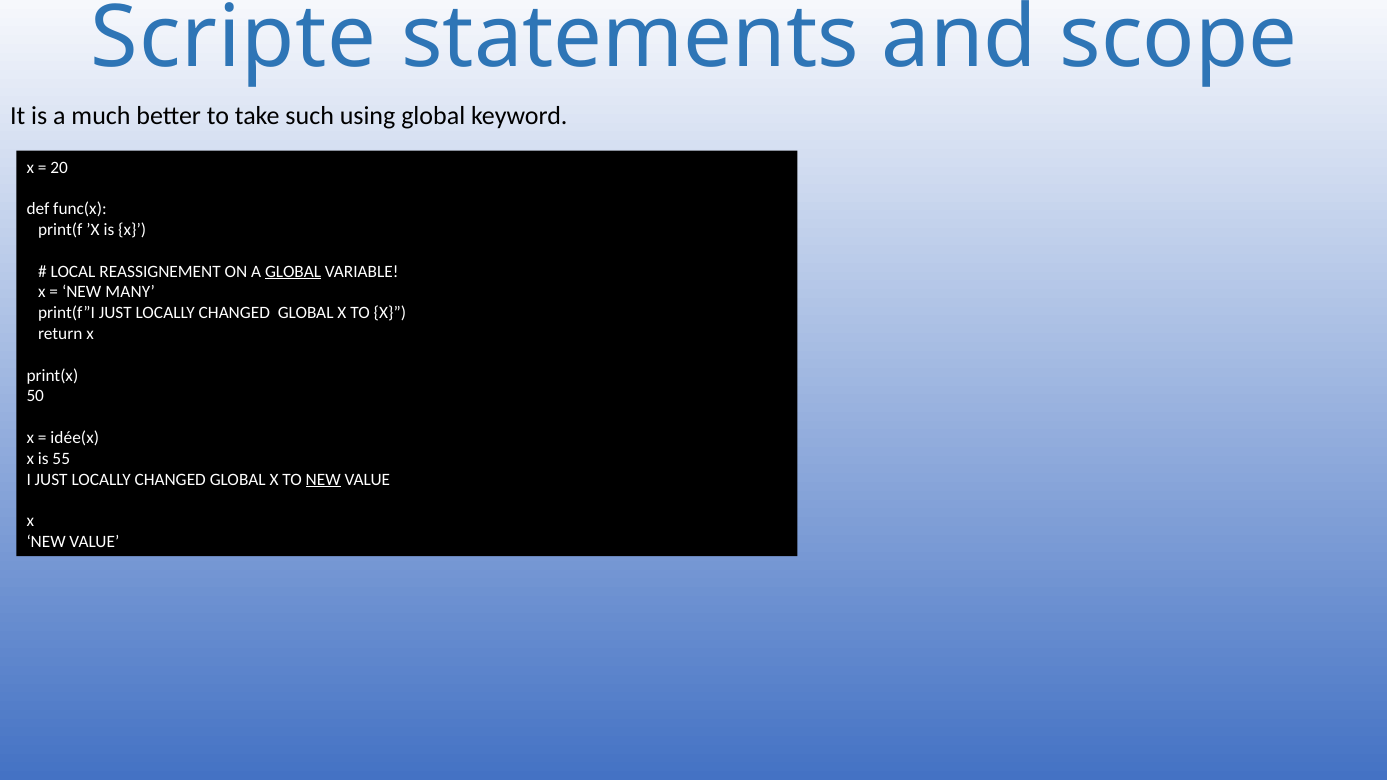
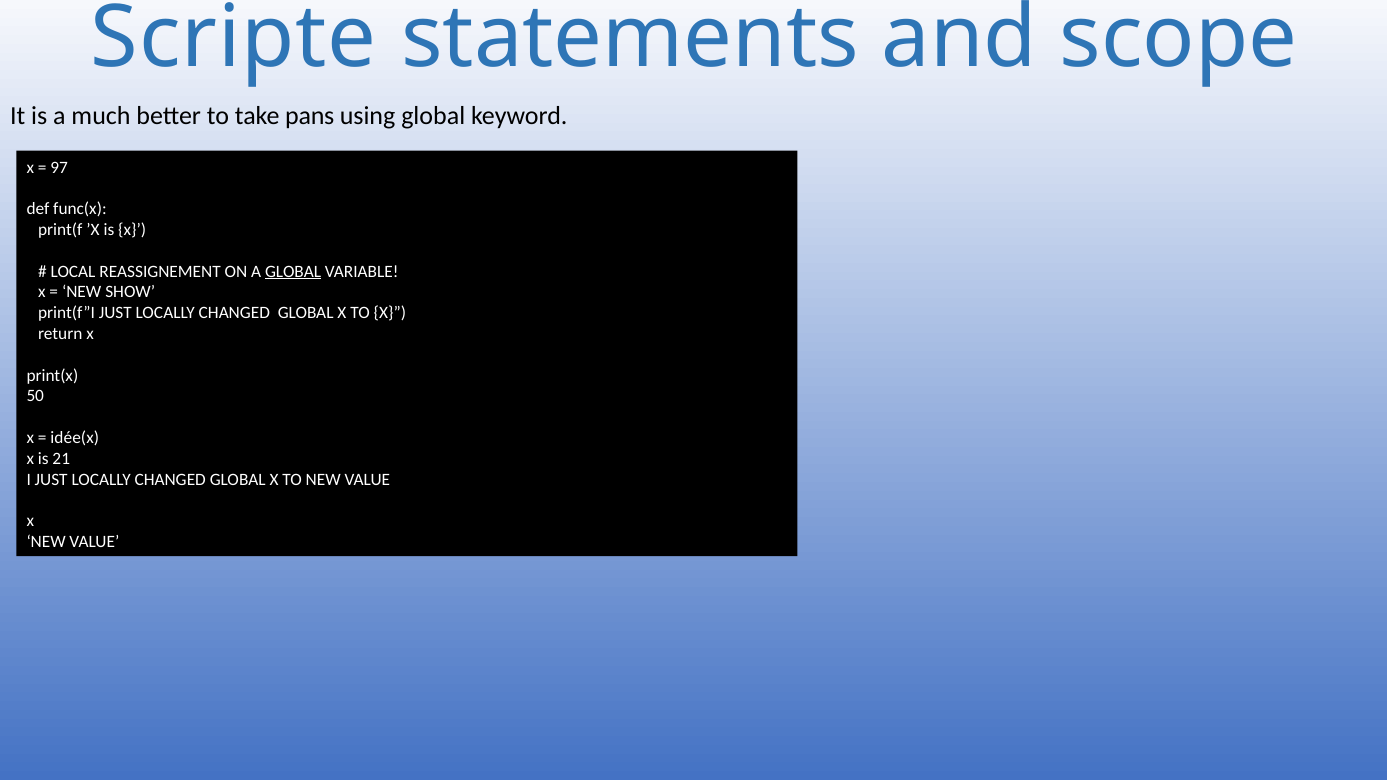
such: such -> pans (310, 116)
20: 20 -> 97 (59, 167)
MANY: MANY -> SHOW (130, 292)
55: 55 -> 21 (61, 459)
NEW underline: present -> none (323, 480)
